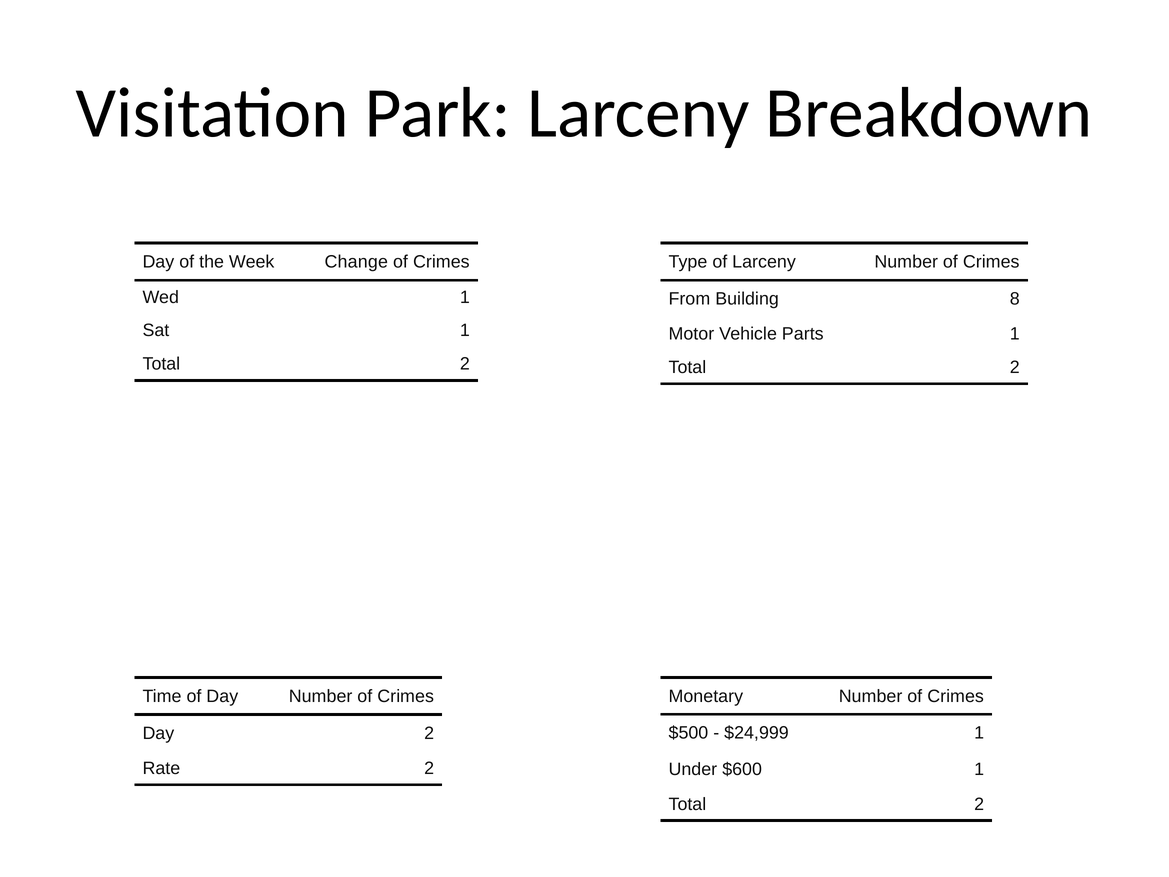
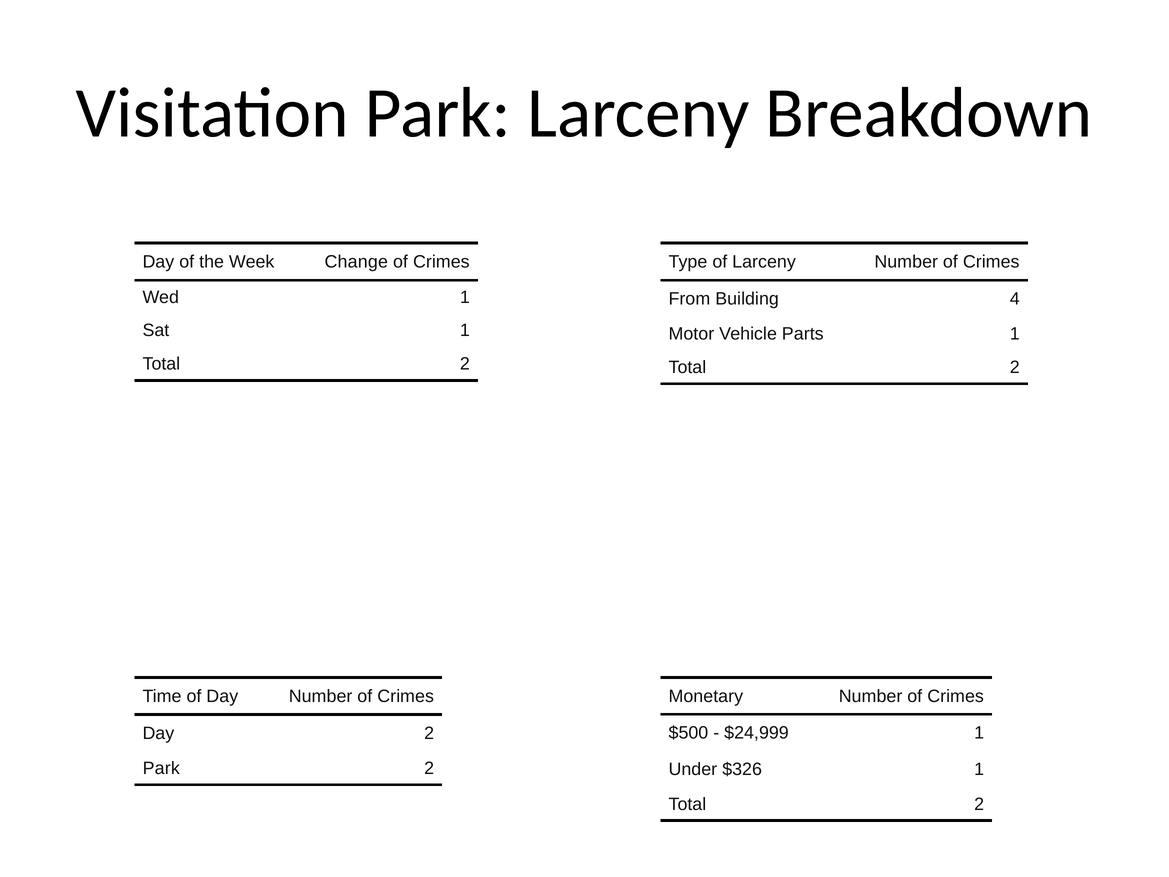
8: 8 -> 4 (1015, 299)
Rate: Rate -> Park (161, 768)
$600: $600 -> $326 (742, 769)
